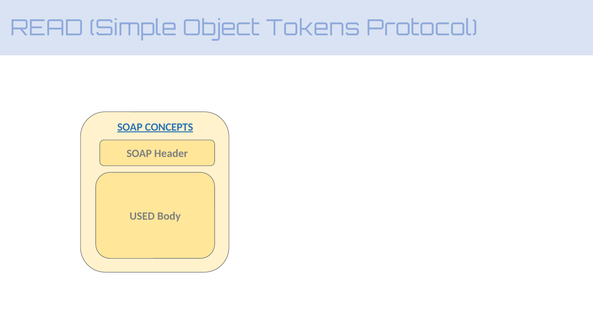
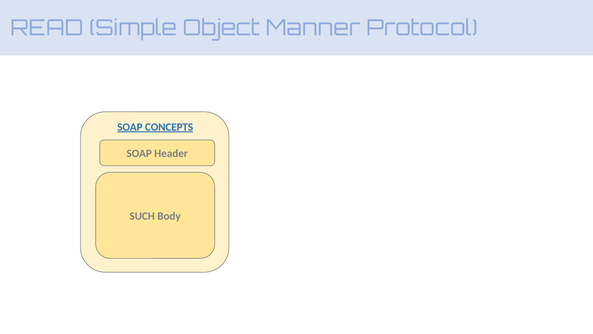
Tokens: Tokens -> Manner (313, 28)
USED: USED -> SUCH (142, 216)
